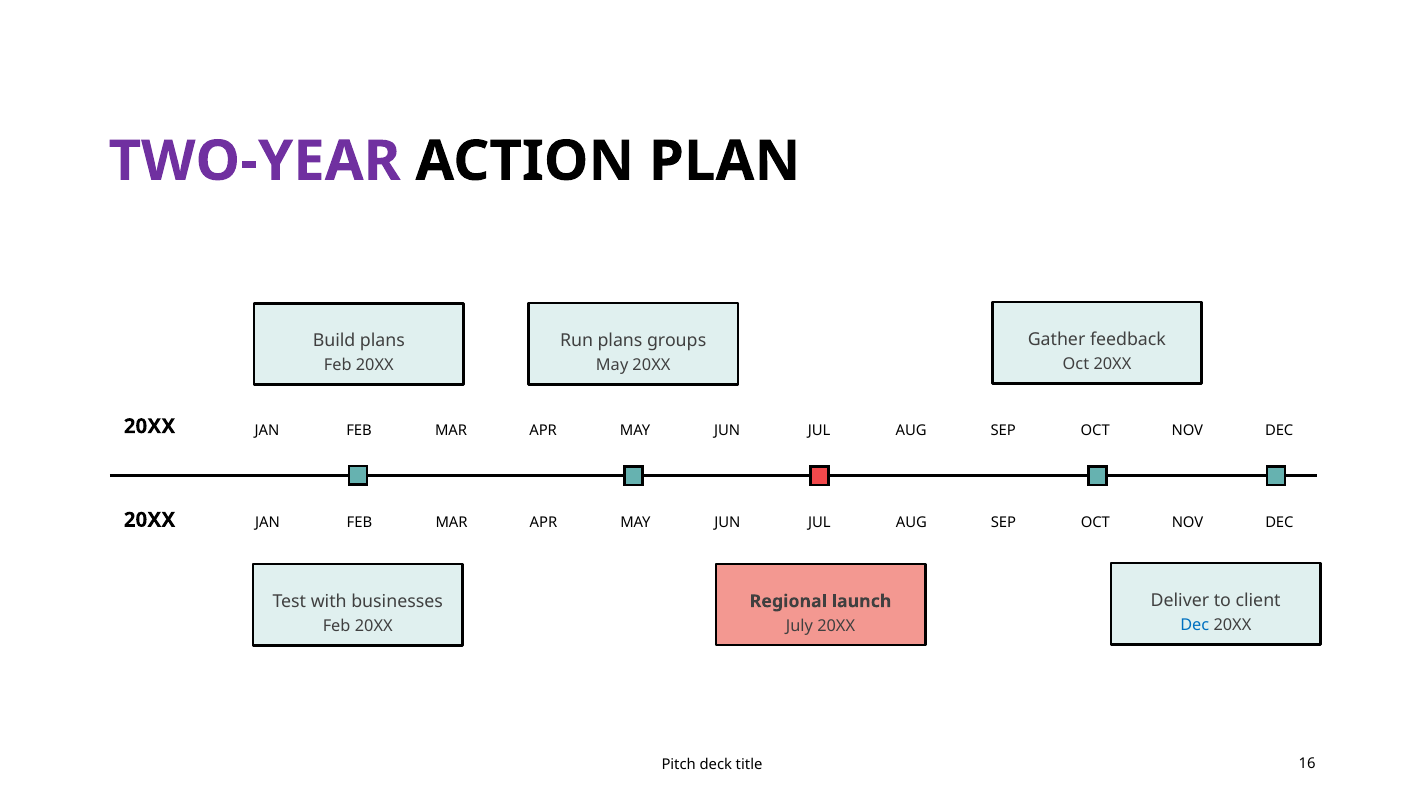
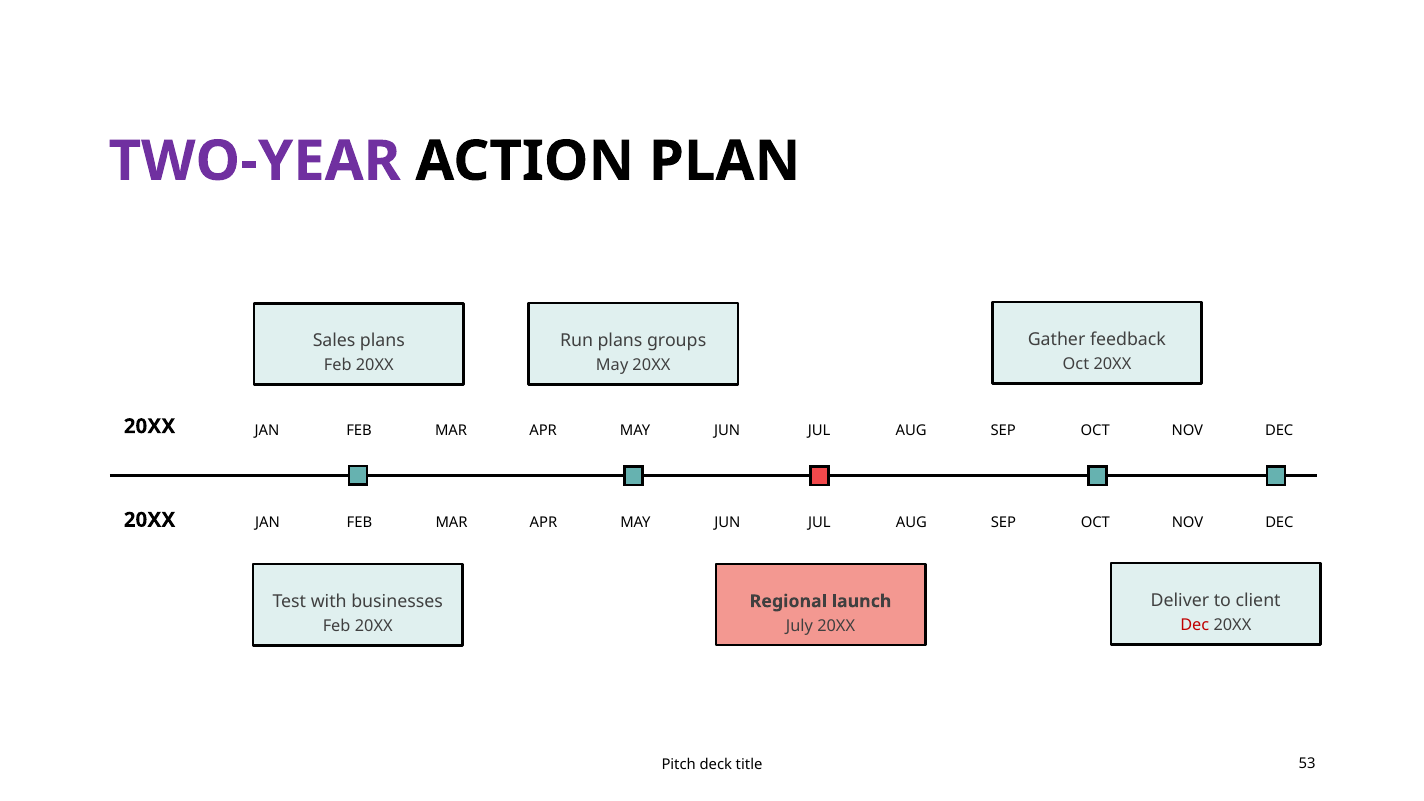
Build: Build -> Sales (334, 341)
Dec colour: blue -> red (1195, 625)
16: 16 -> 53 (1307, 764)
